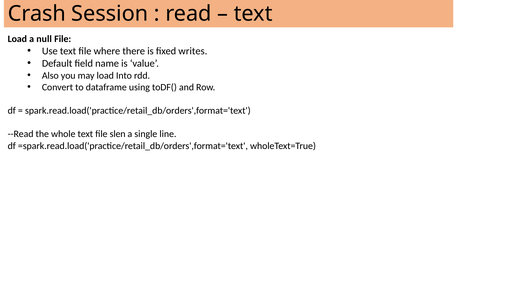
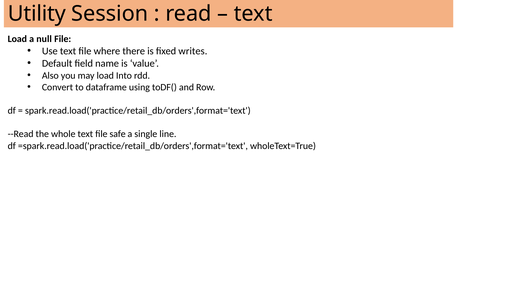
Crash: Crash -> Utility (37, 14)
slen: slen -> safe (118, 134)
